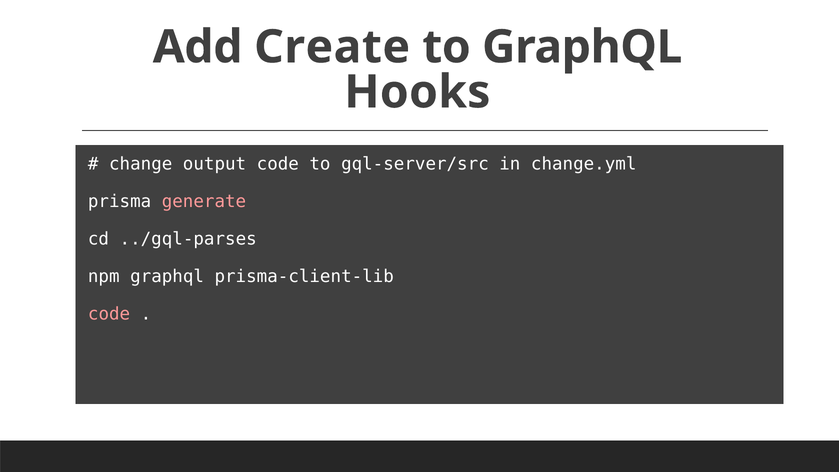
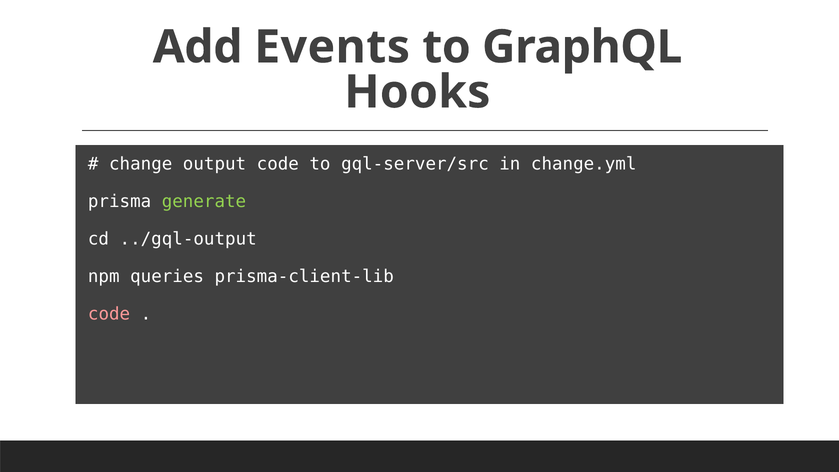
Create: Create -> Events (332, 47)
generate colour: pink -> light green (204, 202)
../gql-parses: ../gql-parses -> ../gql-output (188, 239)
npm graphql: graphql -> queries (167, 276)
